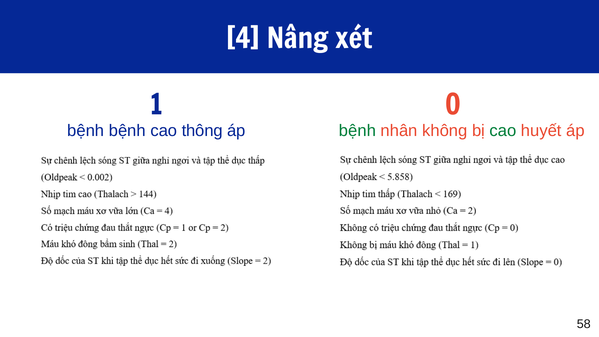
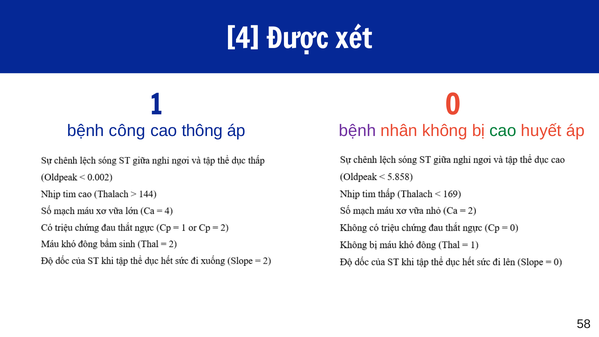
Nâng: Nâng -> Được (298, 39)
bệnh bệnh: bệnh -> công (127, 131)
bệnh colour: green -> purple (357, 131)
